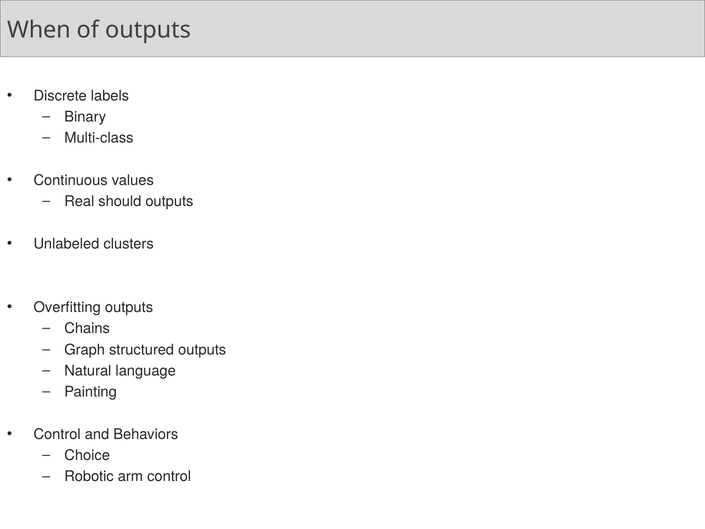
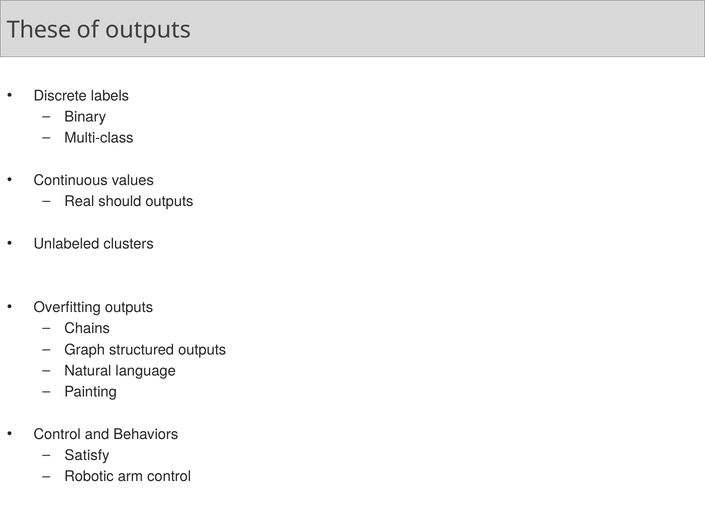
When: When -> These (39, 30)
Choice: Choice -> Satisfy (87, 455)
